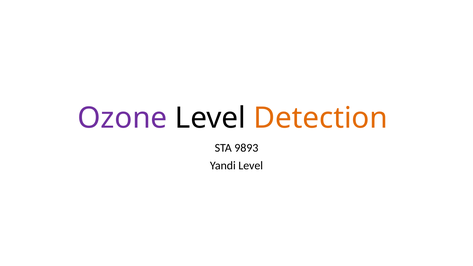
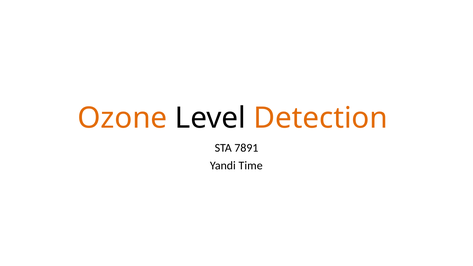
Ozone colour: purple -> orange (122, 118)
9893: 9893 -> 7891 (246, 148)
Yandi Level: Level -> Time (251, 166)
